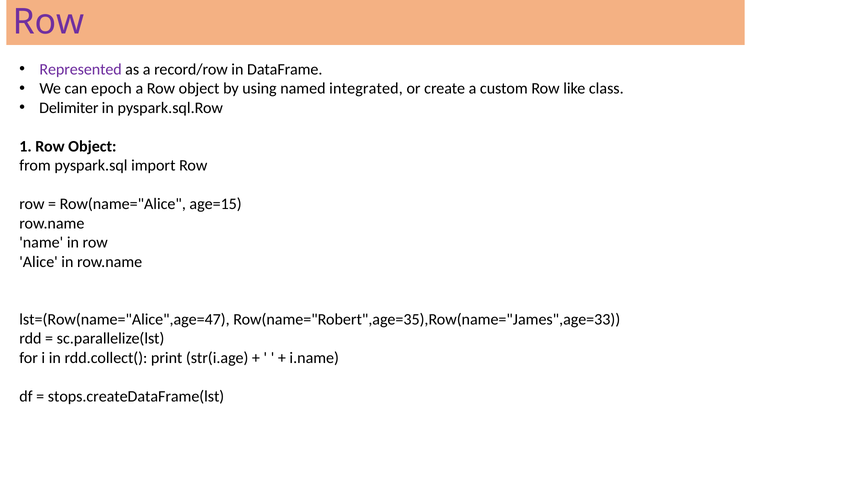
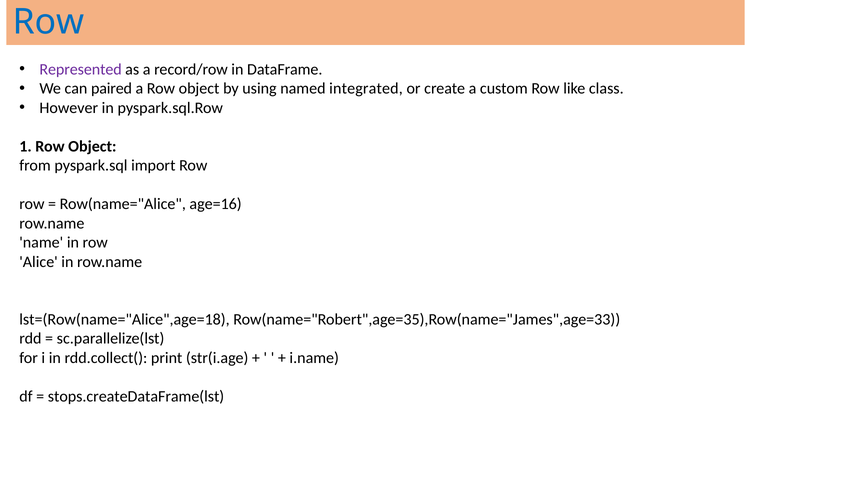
Row colour: purple -> blue (48, 22)
epoch: epoch -> paired (112, 89)
Delimiter: Delimiter -> However (69, 108)
age=15: age=15 -> age=16 (216, 204)
lst=(Row(name="Alice",age=47: lst=(Row(name="Alice",age=47 -> lst=(Row(name="Alice",age=18 (125, 320)
